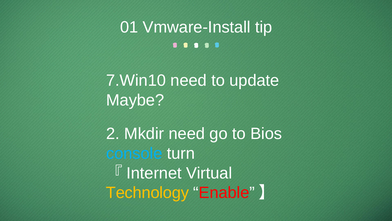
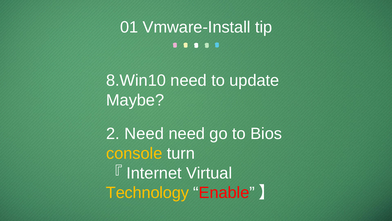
7.Win10: 7.Win10 -> 8.Win10 (136, 80)
2 Mkdir: Mkdir -> Need (144, 134)
console colour: light blue -> yellow (134, 153)
